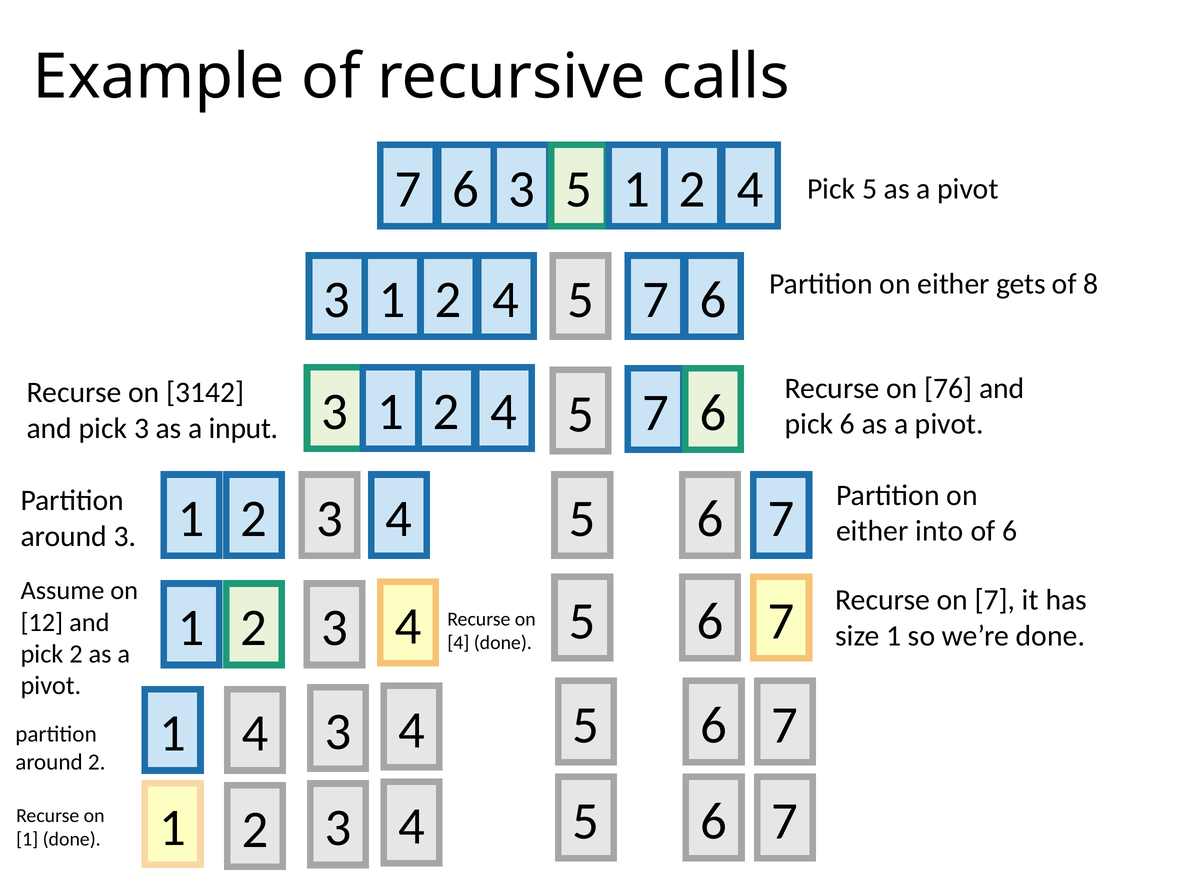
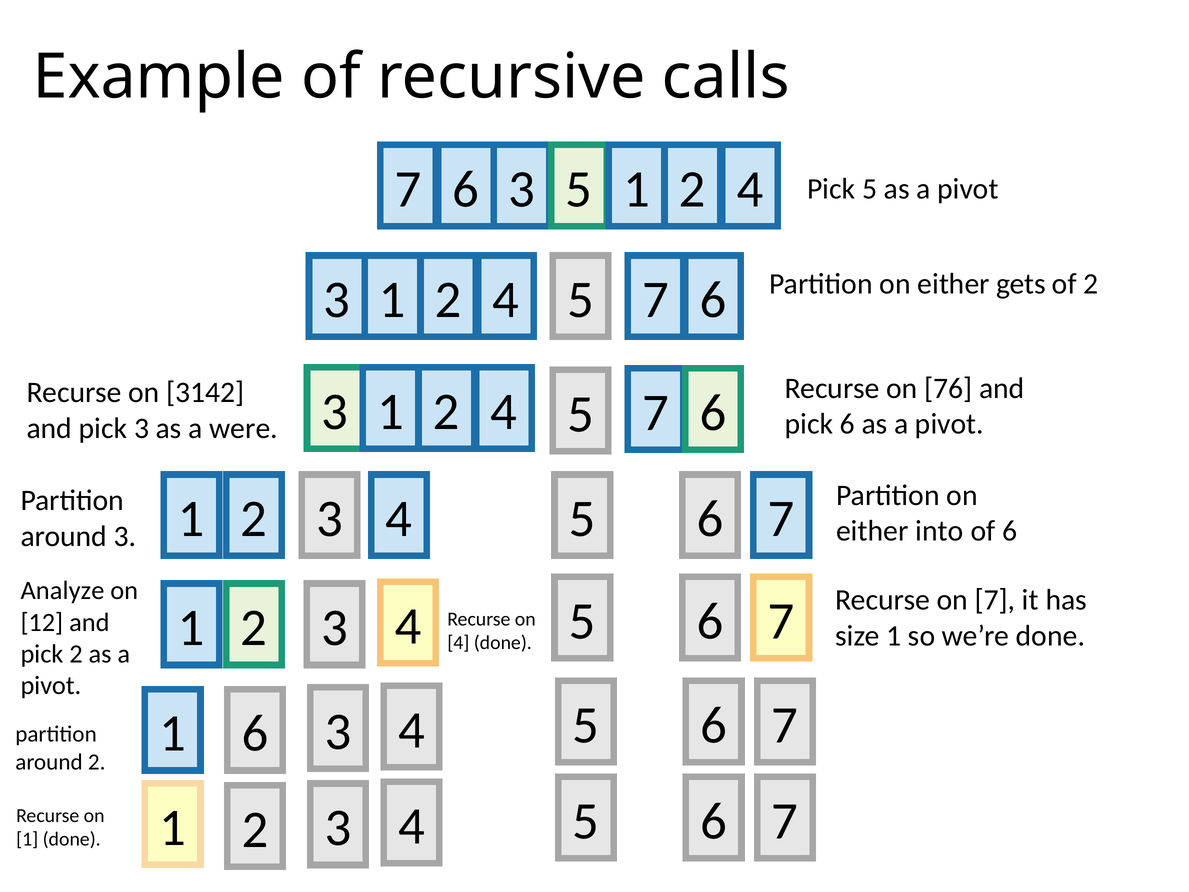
of 8: 8 -> 2 (1091, 284)
input: input -> were (243, 428)
Assume: Assume -> Analyze (62, 590)
2 1 4: 4 -> 6 (255, 733)
